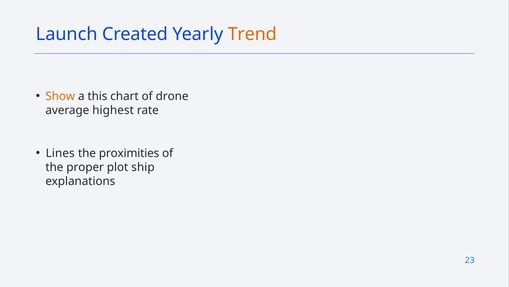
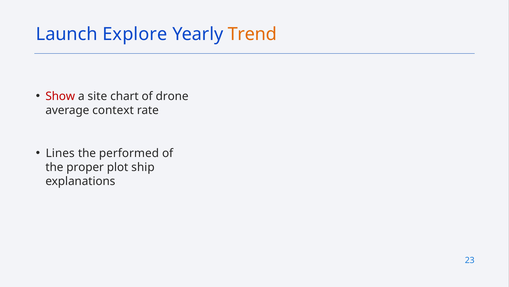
Created: Created -> Explore (135, 34)
Show colour: orange -> red (60, 96)
this: this -> site (97, 96)
highest: highest -> context (113, 110)
proximities: proximities -> performed (129, 153)
